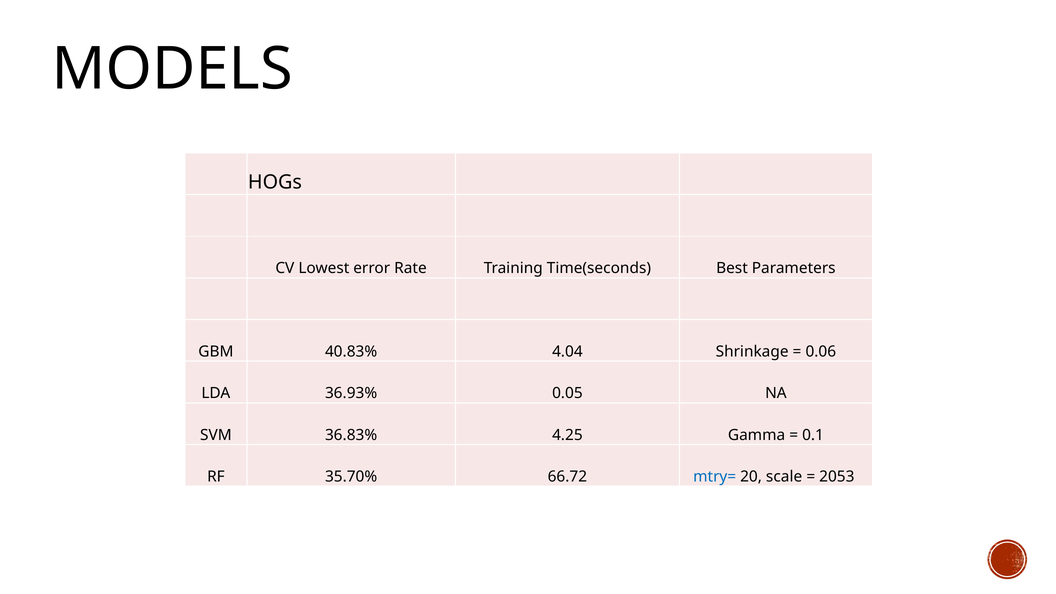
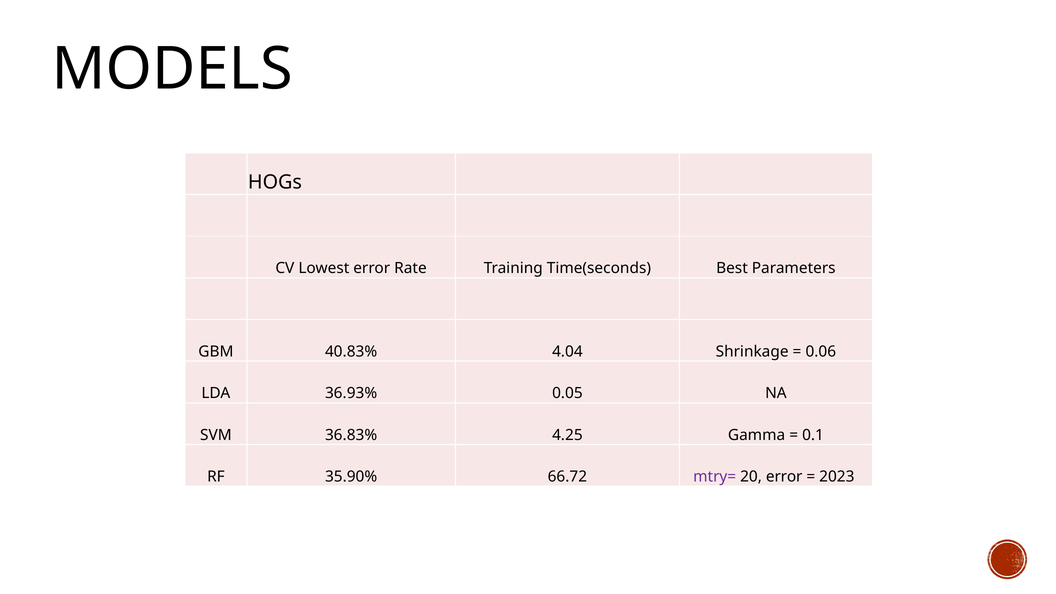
35.70%: 35.70% -> 35.90% (351, 477)
mtry= colour: blue -> purple (715, 477)
20 scale: scale -> error (784, 477)
2053: 2053 -> 2023 (837, 477)
